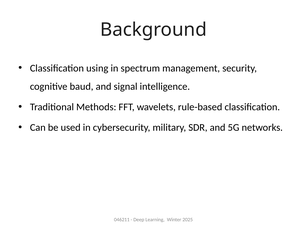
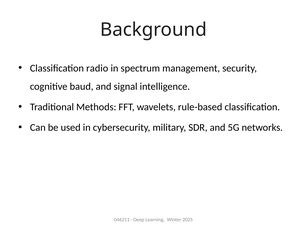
using: using -> radio (97, 68)
